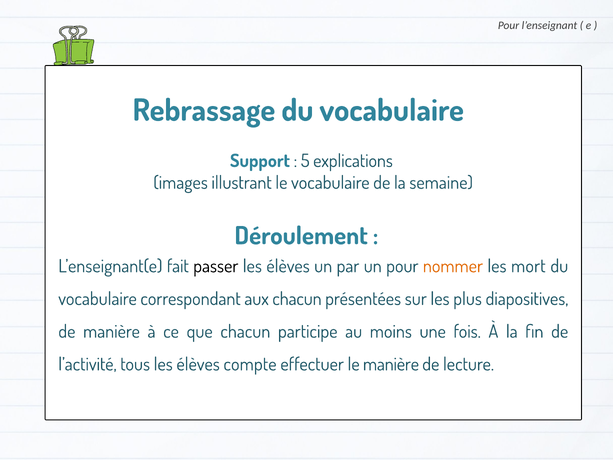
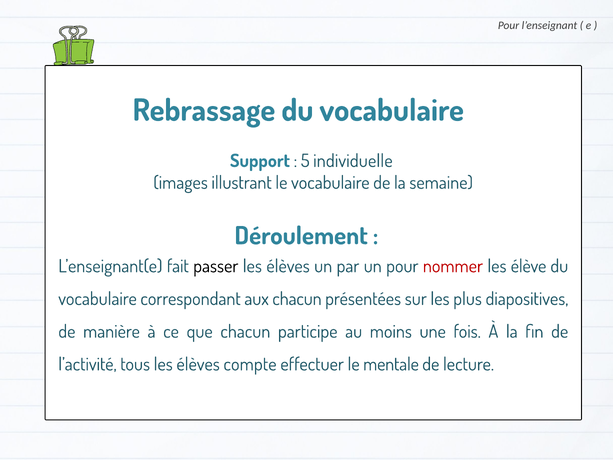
explications: explications -> individuelle (353, 161)
nommer colour: orange -> red (453, 266)
mort: mort -> élève (529, 266)
le manière: manière -> mentale (391, 364)
